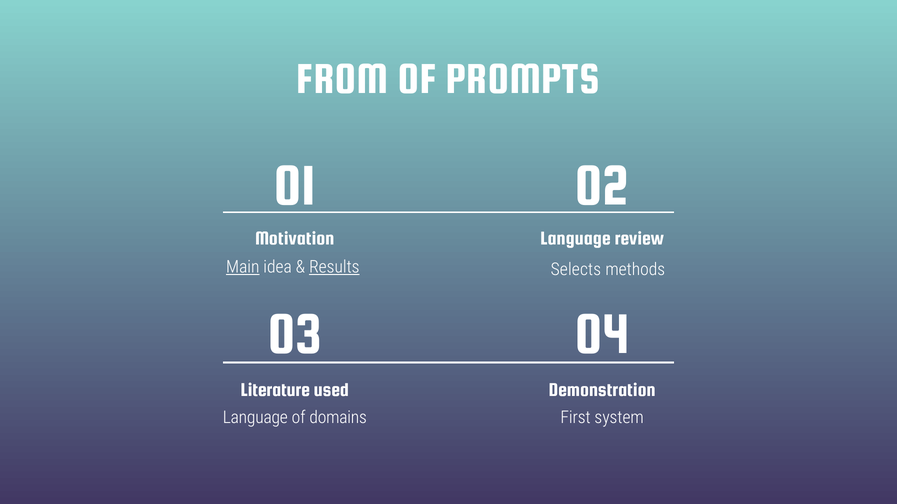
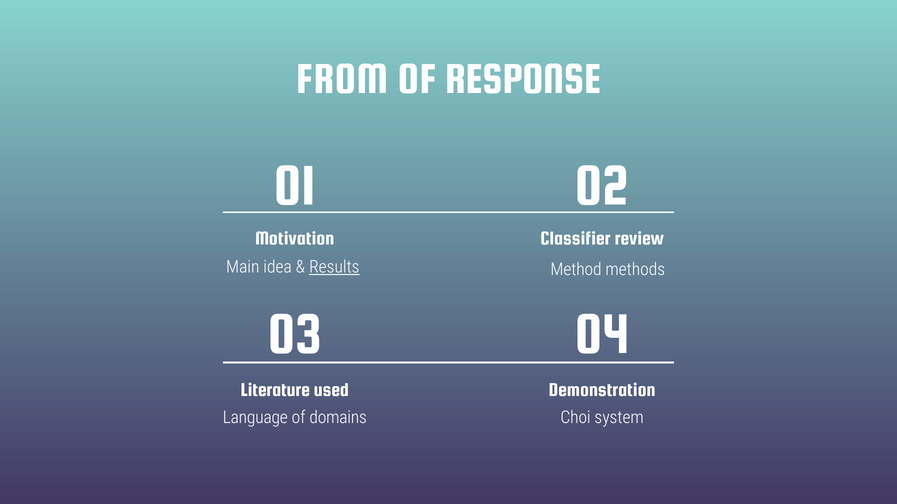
PROMPTS: PROMPTS -> RESPONSE (523, 78)
Language: Language -> Classifier (575, 238)
Main underline: present -> none (243, 267)
Selects: Selects -> Method (576, 270)
First: First -> Choi (576, 418)
